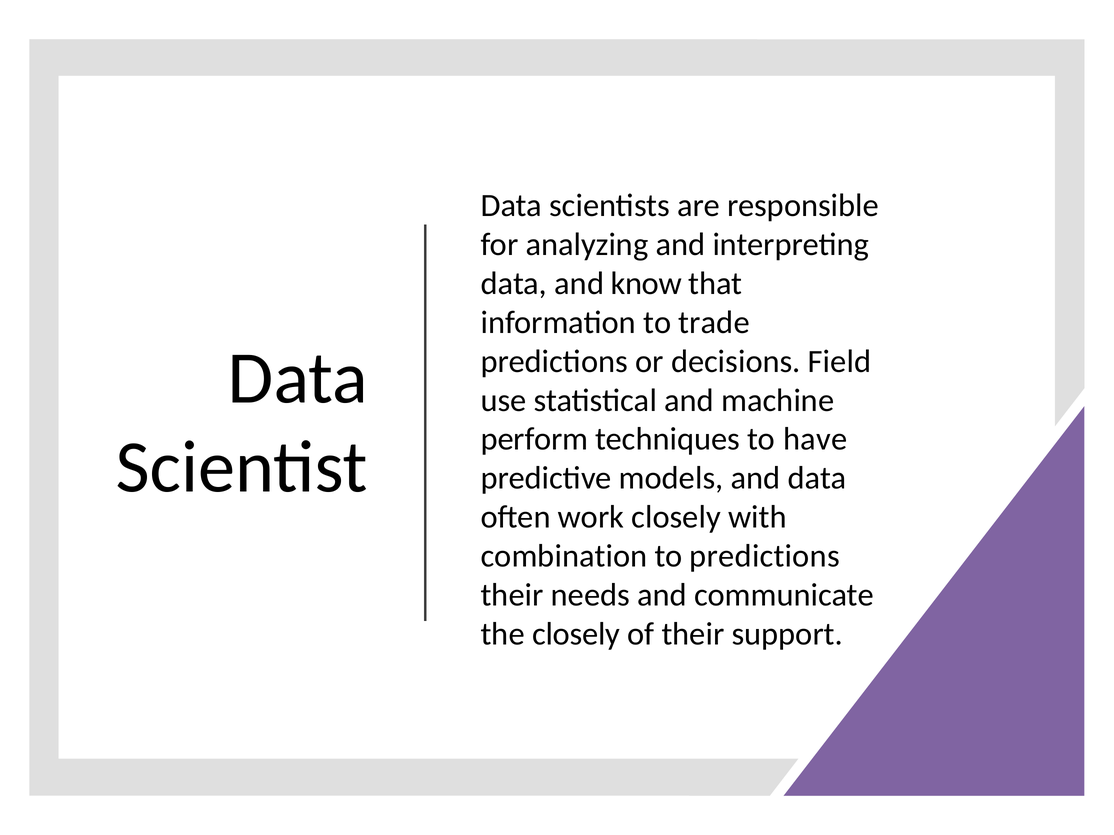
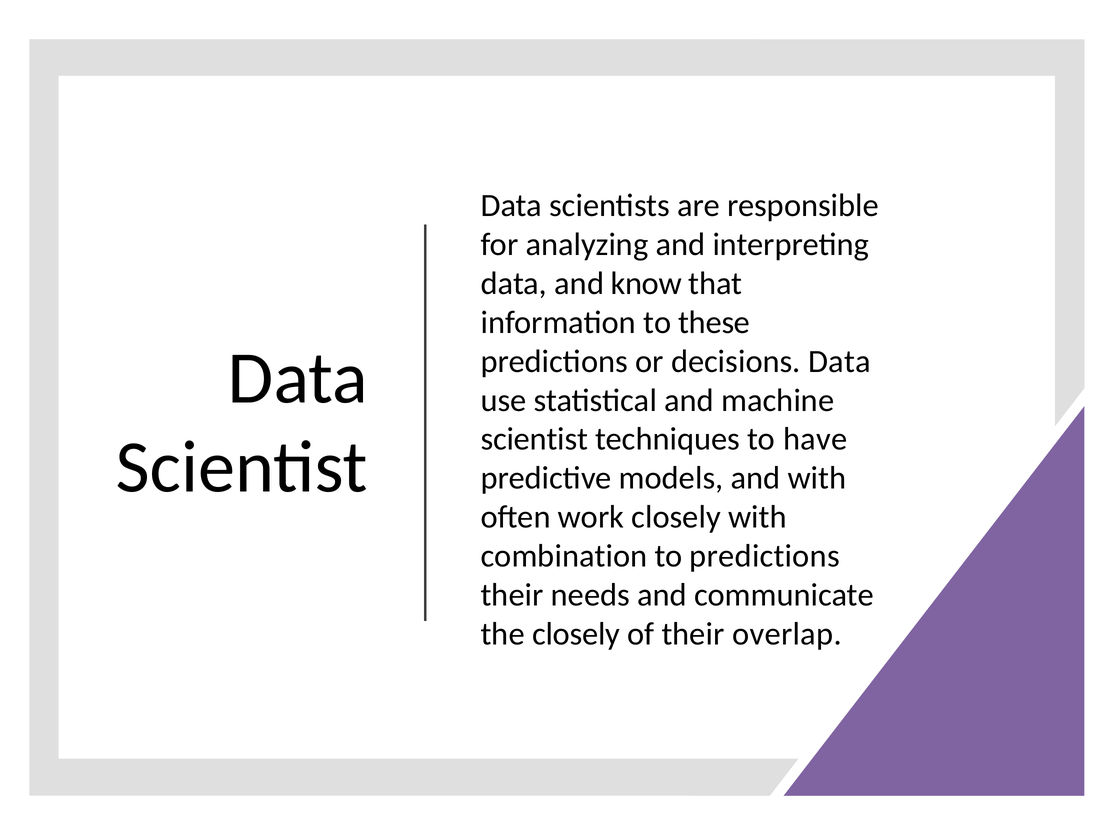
trade: trade -> these (714, 323)
decisions Field: Field -> Data (840, 362)
perform: perform -> scientist (534, 440)
and data: data -> with (817, 479)
support: support -> overlap (787, 634)
